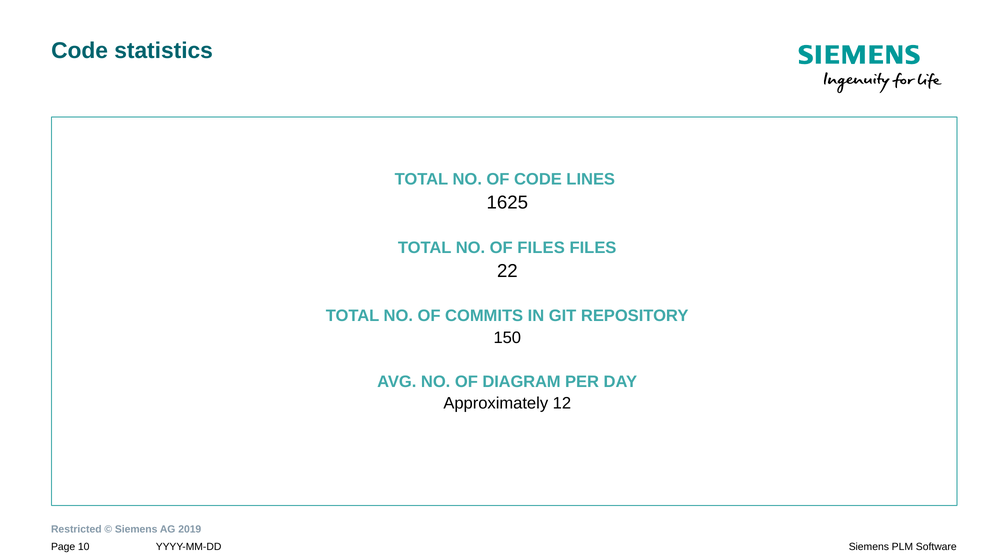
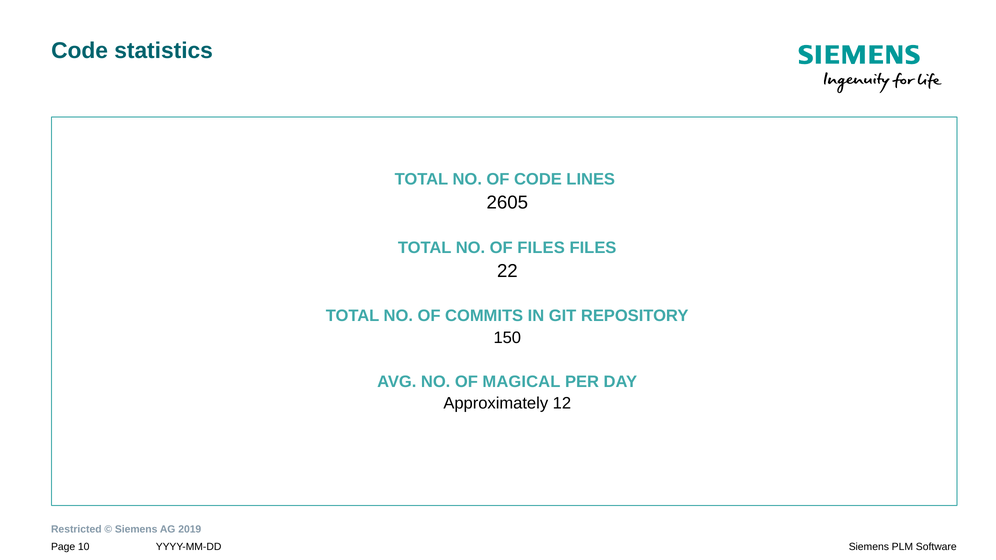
1625: 1625 -> 2605 (507, 203)
DIAGRAM: DIAGRAM -> MAGICAL (521, 382)
